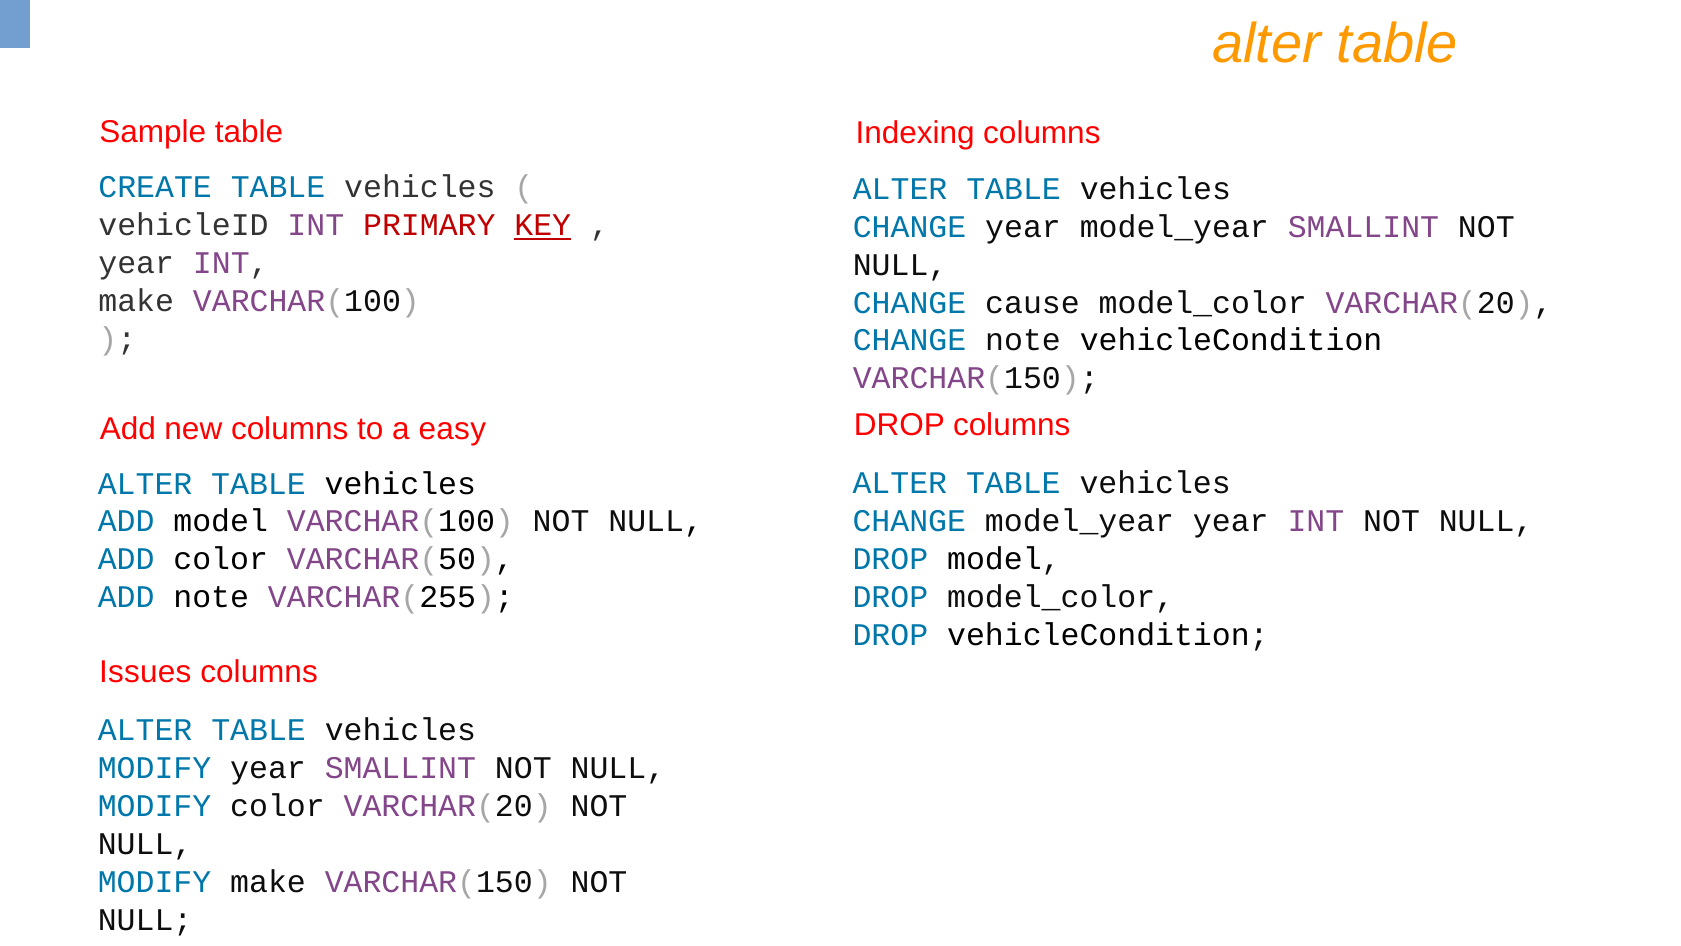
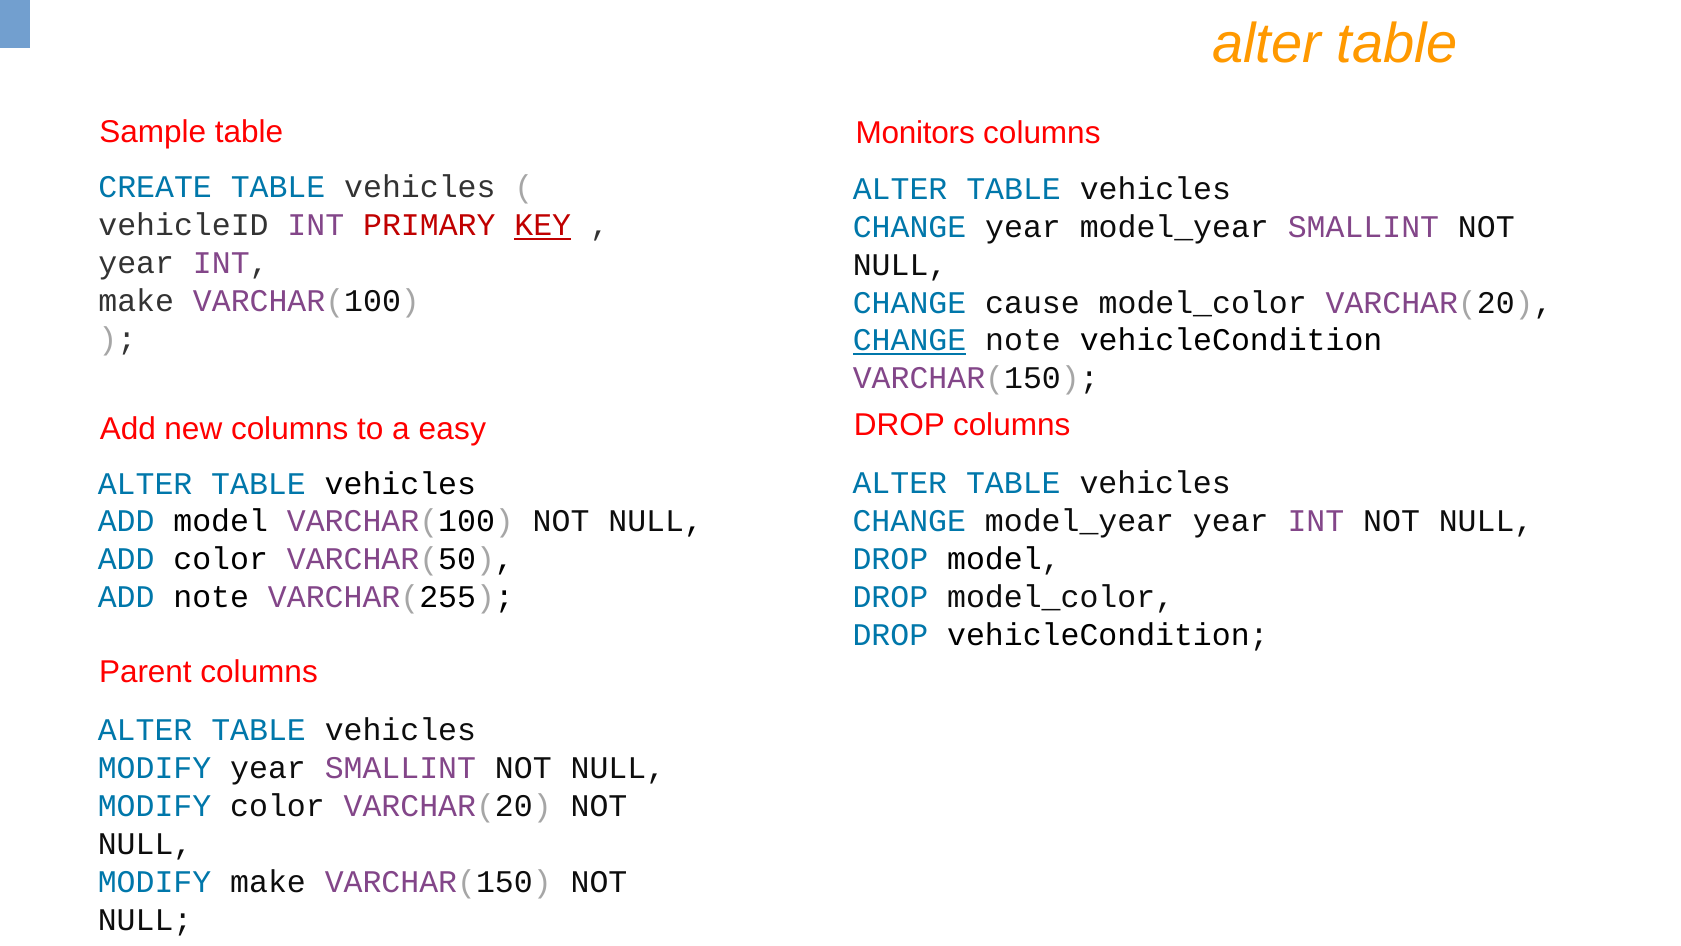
Indexing: Indexing -> Monitors (915, 133)
CHANGE underline: none -> present (910, 340)
Issues: Issues -> Parent (145, 672)
